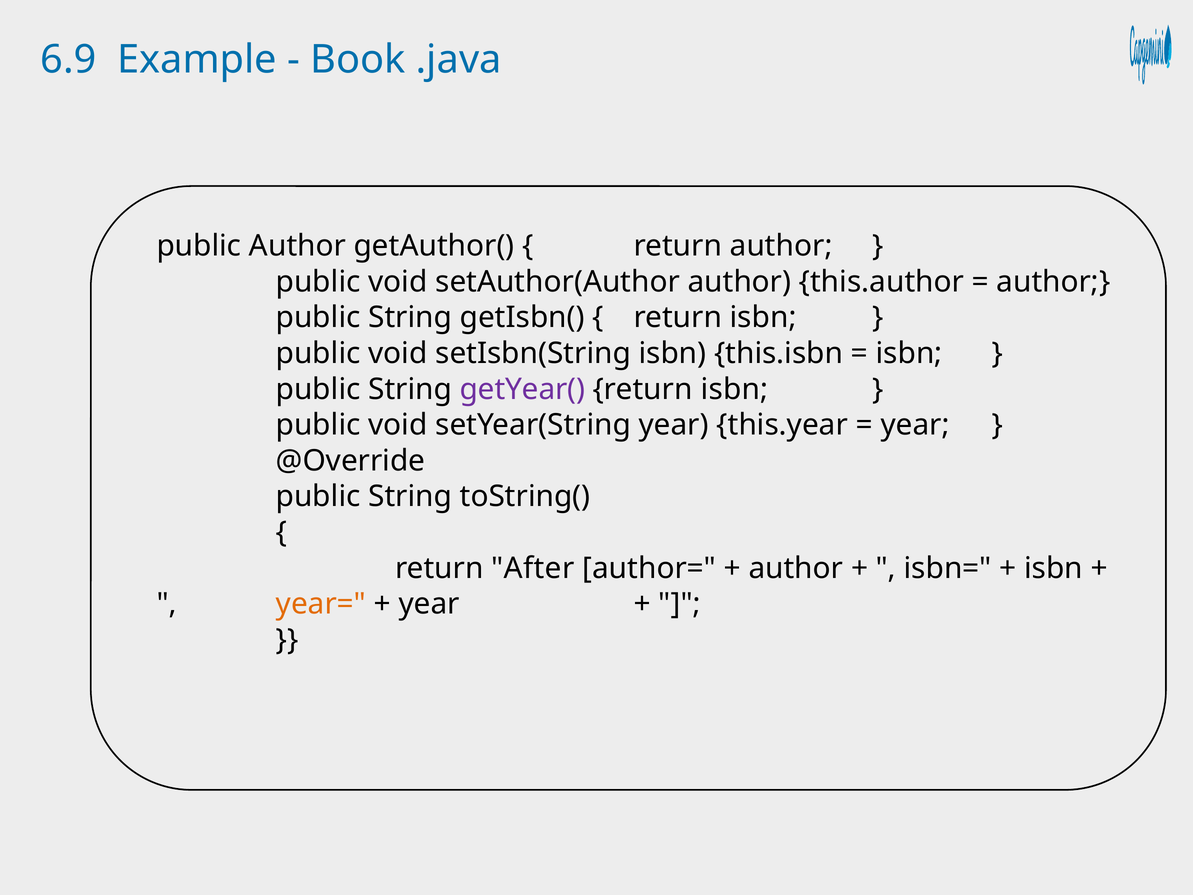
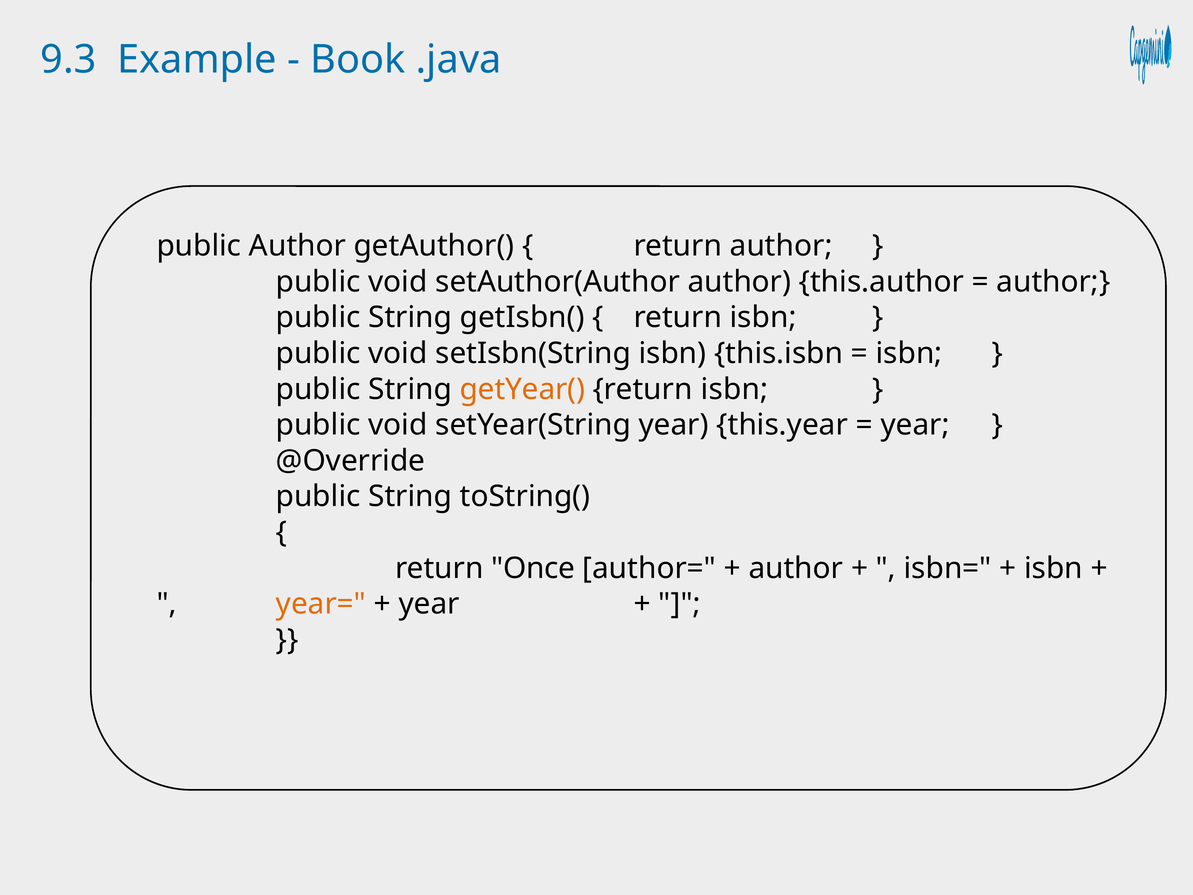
6.9: 6.9 -> 9.3 (68, 60)
getYear( colour: purple -> orange (522, 389)
After: After -> Once (533, 568)
